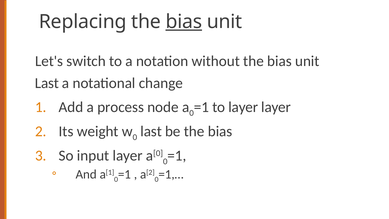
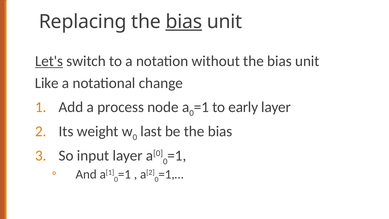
Let's underline: none -> present (49, 61)
Last: Last -> Like (47, 83)
to layer: layer -> early (243, 107)
